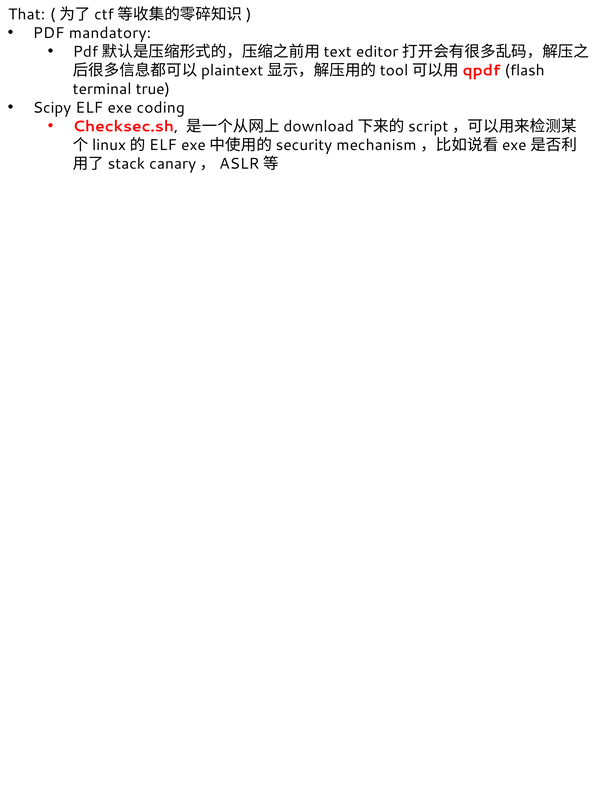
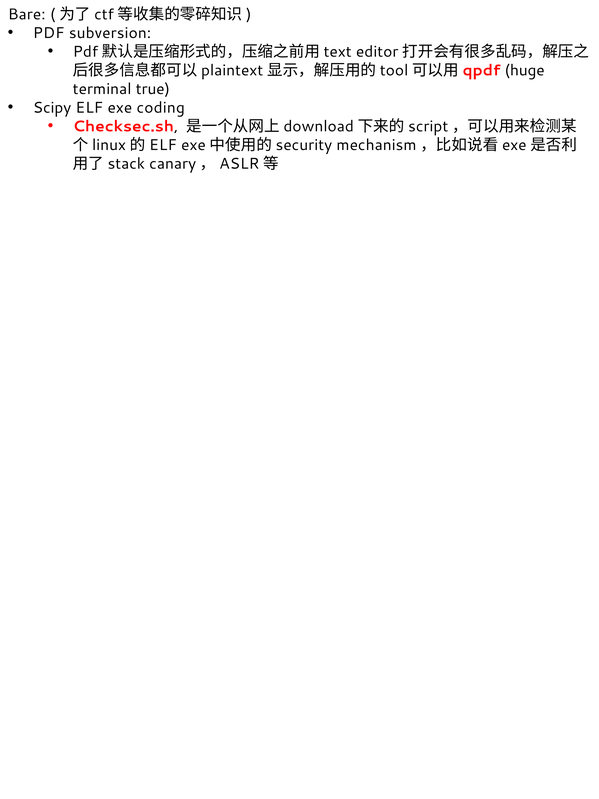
That: That -> Bare (27, 14)
mandatory: mandatory -> subversion (110, 33)
flash: flash -> huge (525, 70)
